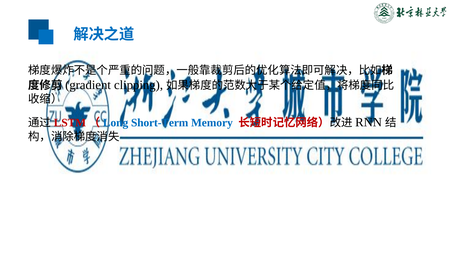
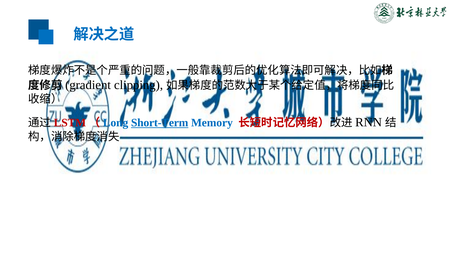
Short-Term underline: none -> present (160, 123)
